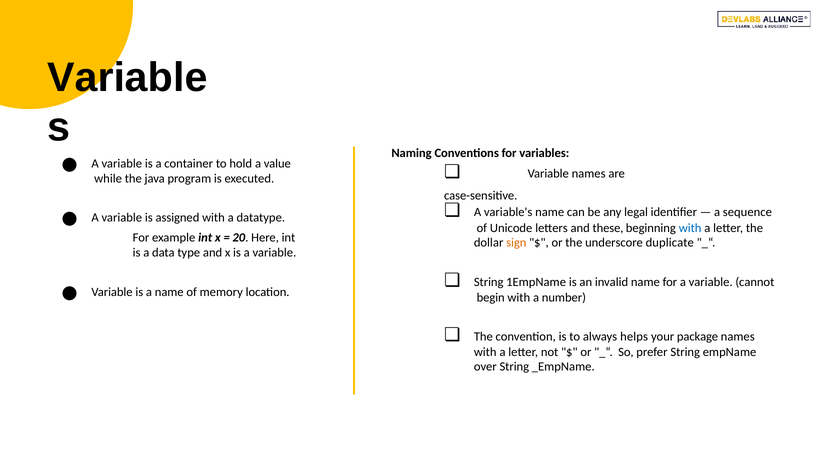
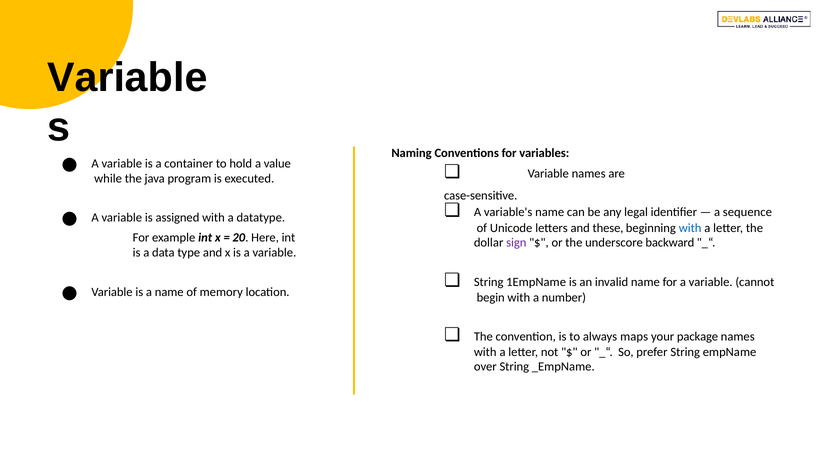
sign colour: orange -> purple (516, 243)
duplicate: duplicate -> backward (670, 243)
helps: helps -> maps (634, 336)
